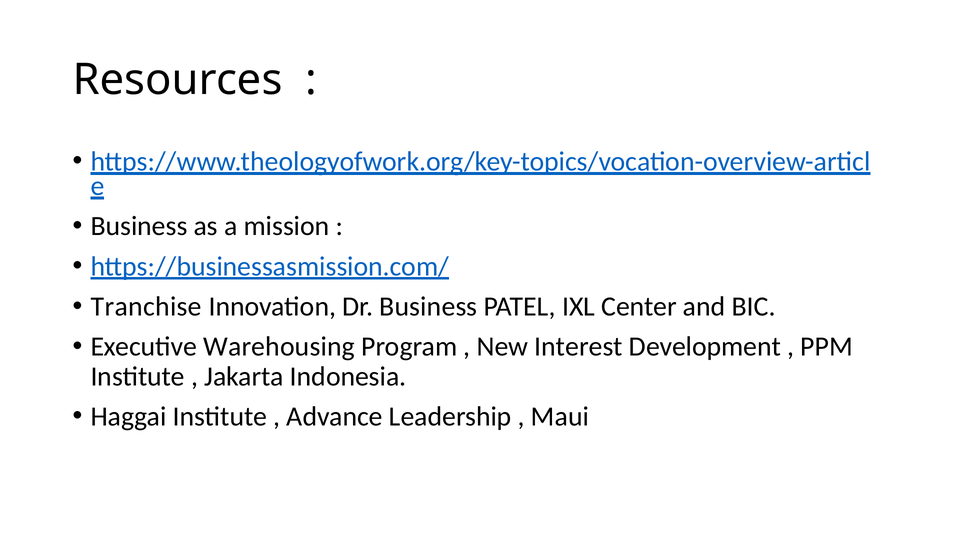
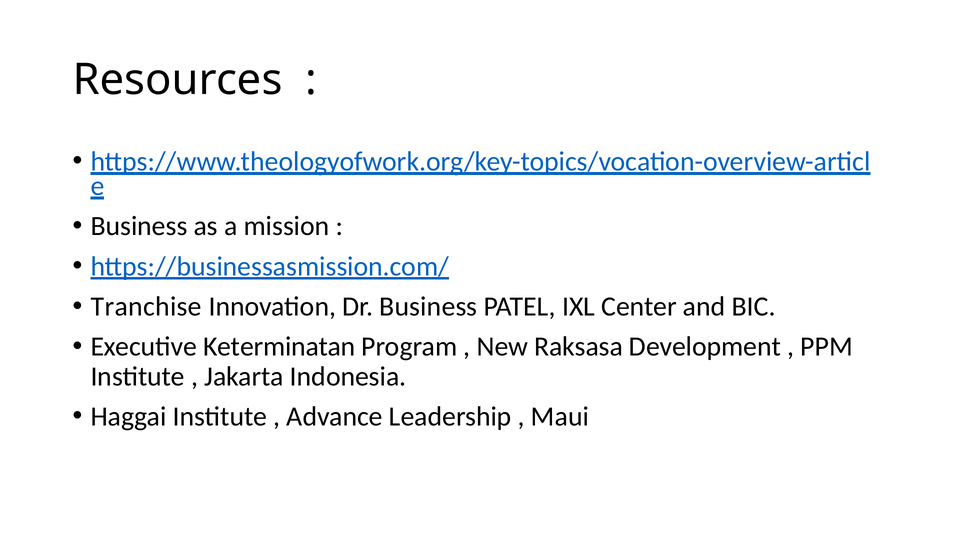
Warehousing: Warehousing -> Keterminatan (279, 346)
Interest: Interest -> Raksasa (579, 346)
